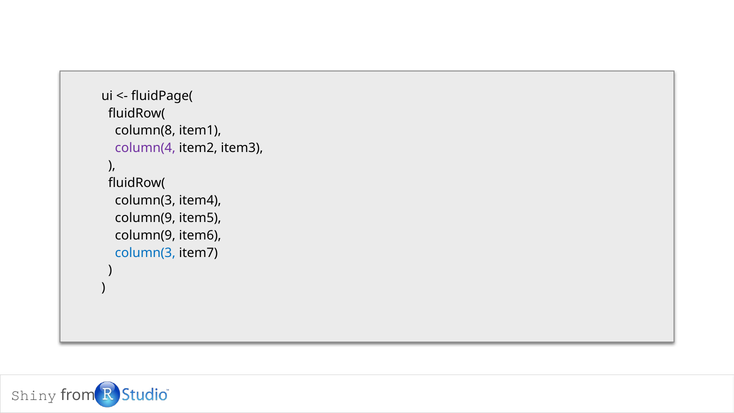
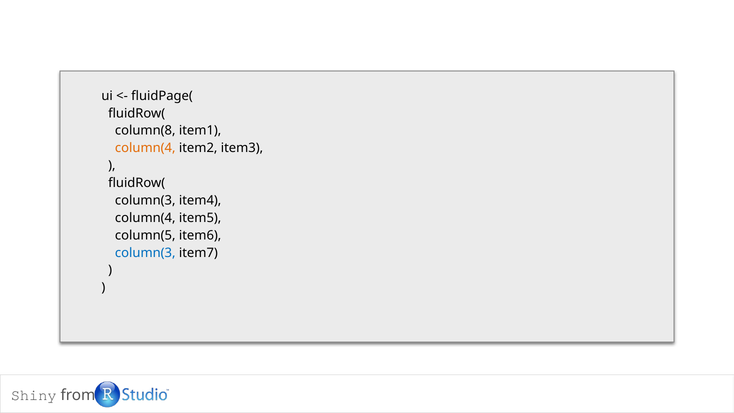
column(4 colour: purple -> orange (145, 148)
column(9: column(9 -> column(4 (145, 218)
column(9: column(9 -> column(5 (145, 235)
